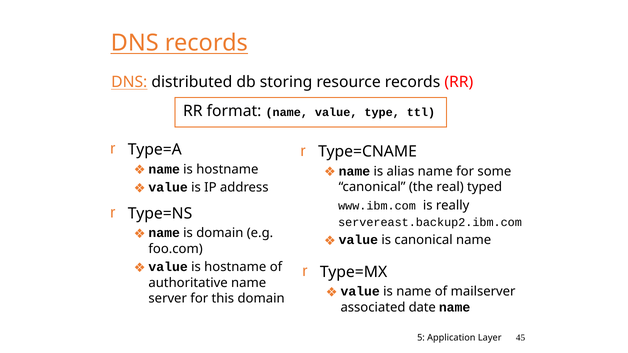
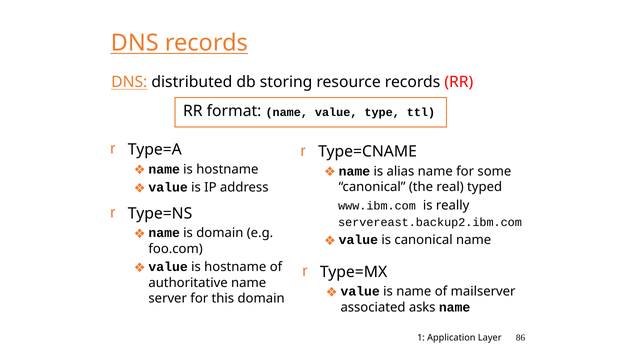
date: date -> asks (422, 307)
5: 5 -> 1 (421, 338)
45: 45 -> 86 (521, 338)
